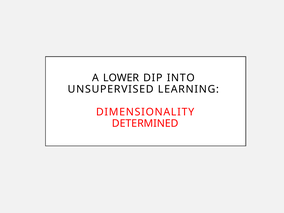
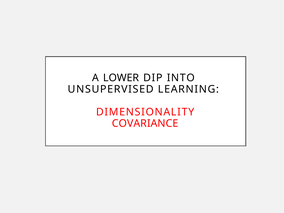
DETERMINED: DETERMINED -> COVARIANCE (145, 123)
